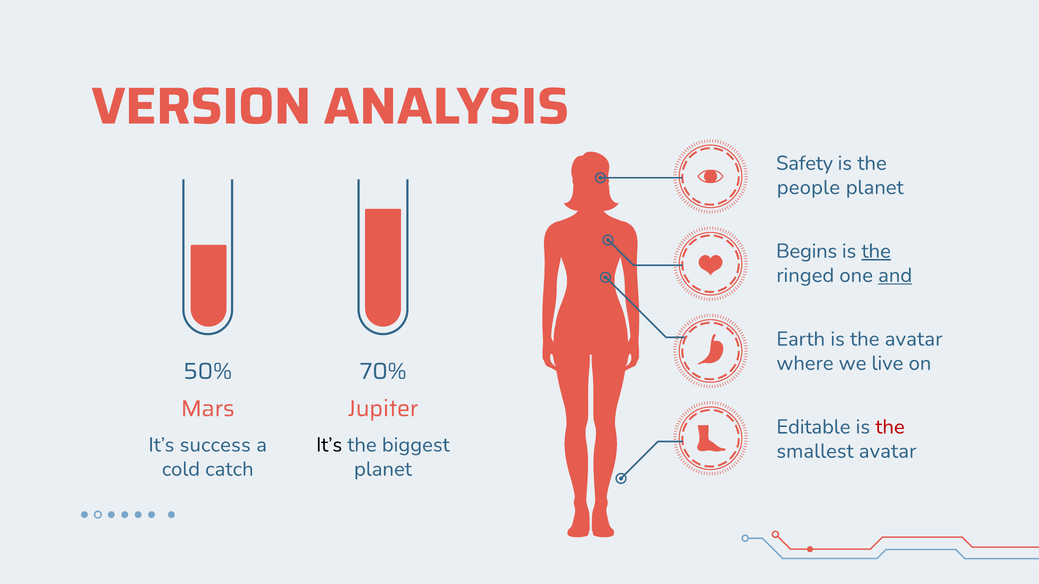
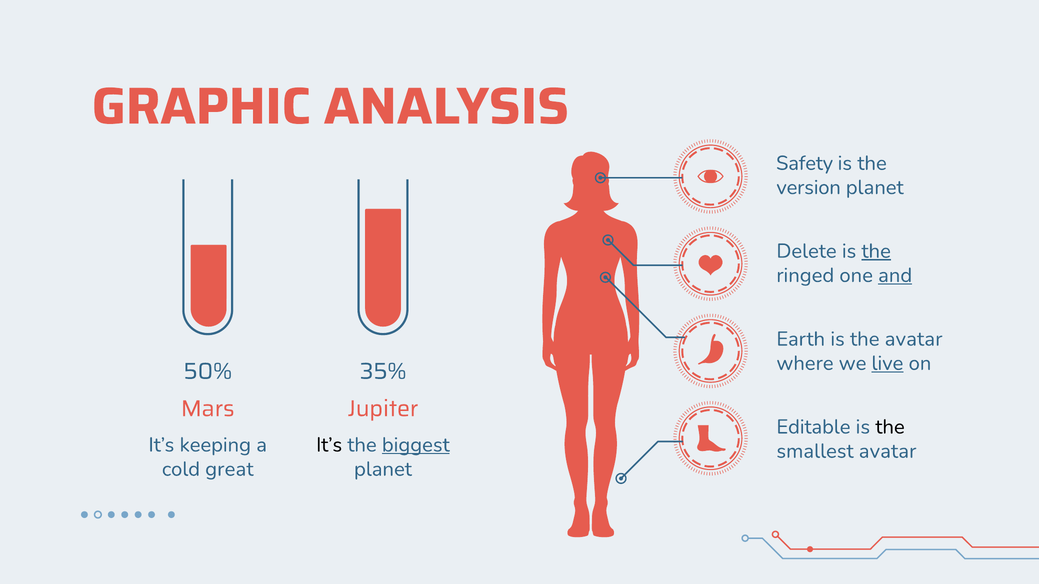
VERSION: VERSION -> GRAPHIC (201, 107)
people: people -> version (809, 188)
Begins: Begins -> Delete (807, 251)
live underline: none -> present (887, 363)
70%: 70% -> 35% (383, 371)
the colour: red -> black (890, 427)
success: success -> keeping (215, 445)
biggest underline: none -> present (416, 445)
catch: catch -> great (229, 469)
